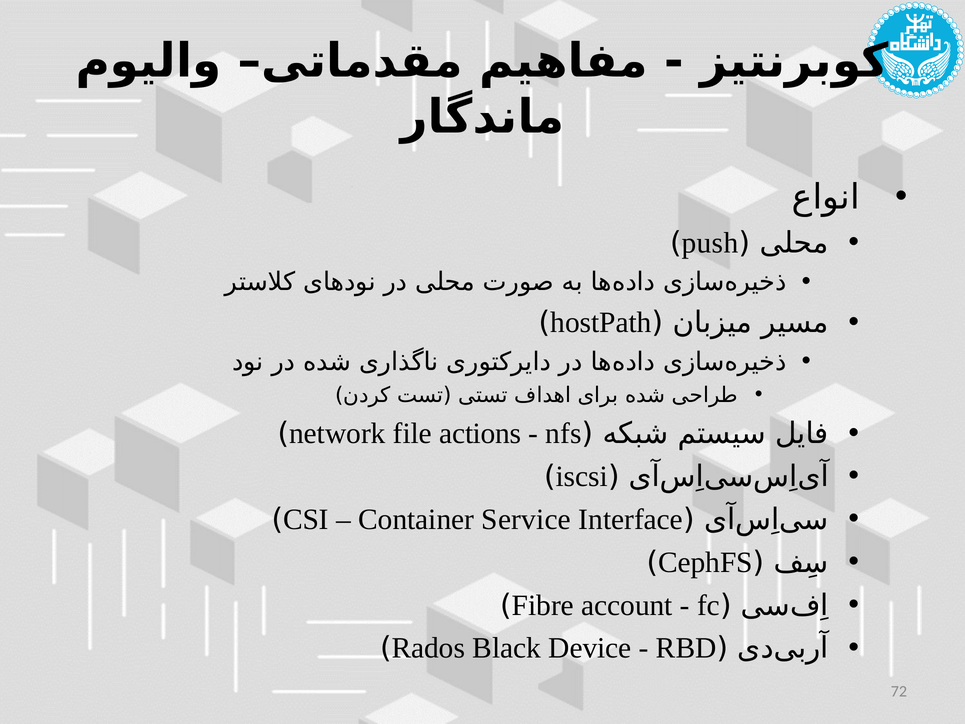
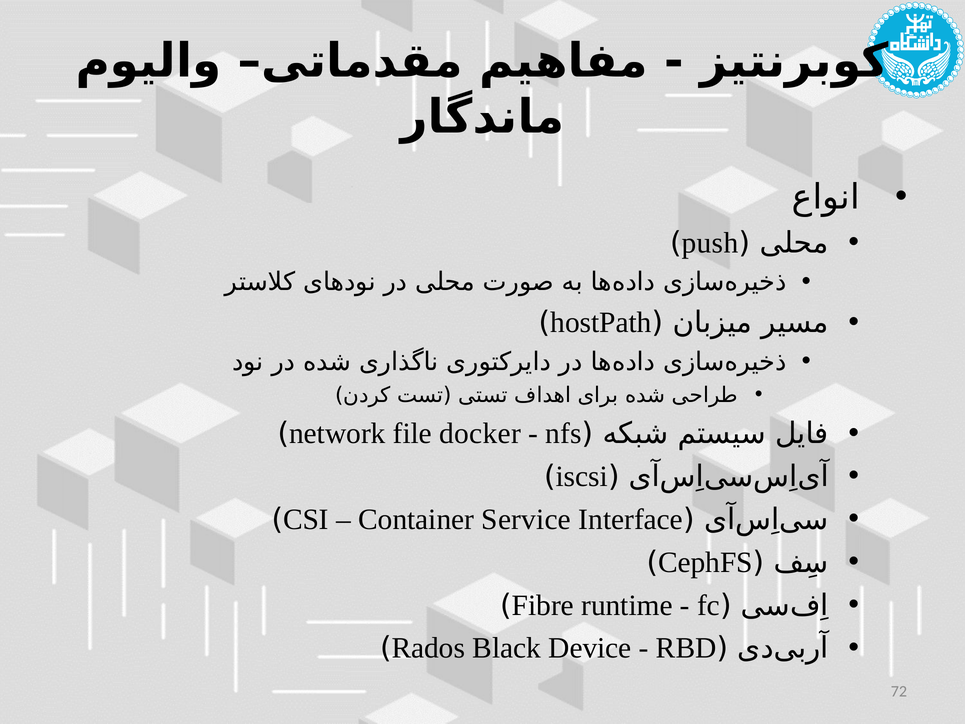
actions: actions -> docker (480, 434)
account: account -> runtime (627, 605)
